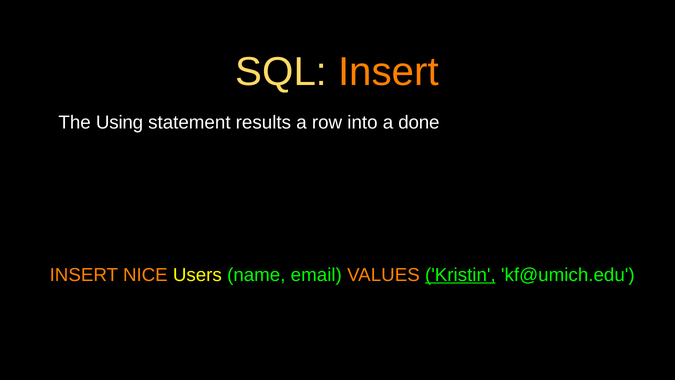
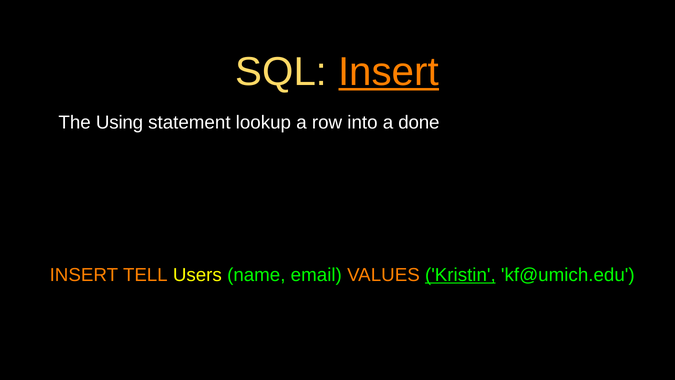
Insert underline: none -> present (389, 72)
results: results -> lookup (263, 122)
NICE: NICE -> TELL (145, 275)
